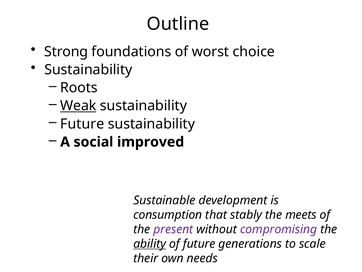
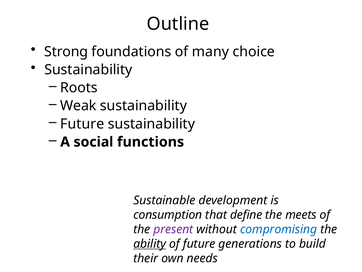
worst: worst -> many (210, 52)
Weak underline: present -> none (78, 106)
improved: improved -> functions (151, 142)
stably: stably -> define (246, 214)
compromising colour: purple -> blue (279, 229)
scale: scale -> build (312, 243)
